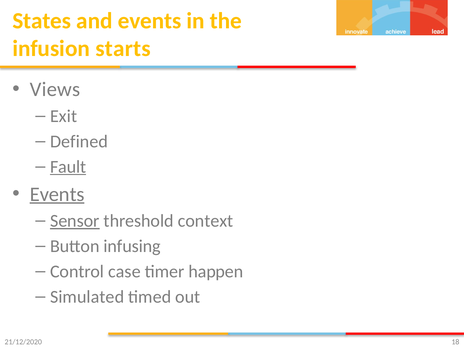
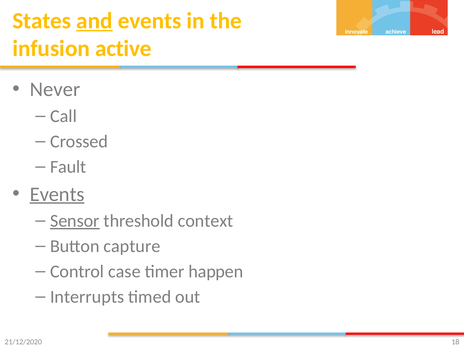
and underline: none -> present (94, 21)
starts: starts -> active (123, 49)
Views: Views -> Never (55, 90)
Exit: Exit -> Call (64, 116)
Defined: Defined -> Crossed (79, 141)
Fault underline: present -> none (68, 167)
infusing: infusing -> capture (132, 246)
Simulated: Simulated -> Interrupts (87, 297)
